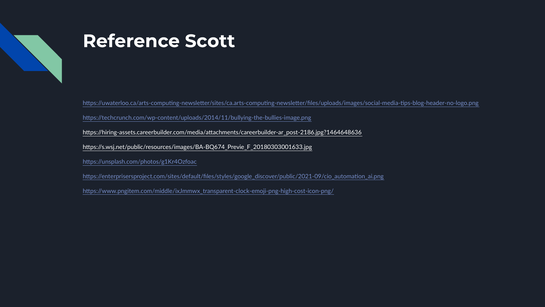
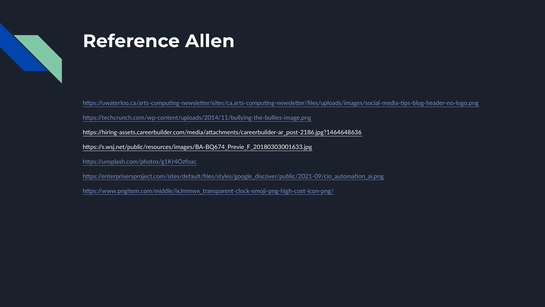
Scott: Scott -> Allen (210, 41)
